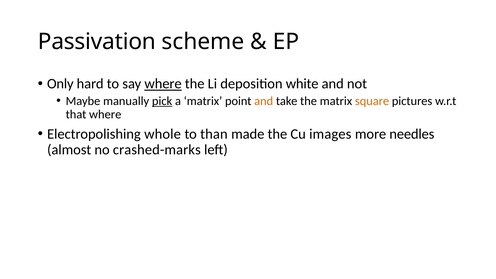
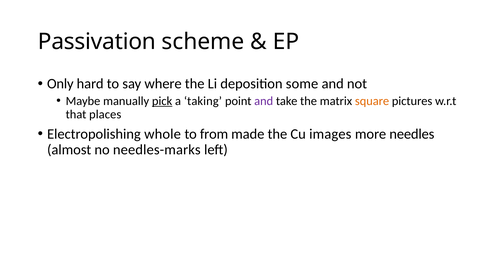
where underline: present -> none (163, 84)
white: white -> some (302, 84)
a matrix: matrix -> taking (203, 101)
and colour: orange -> purple (264, 101)
that where: where -> places (105, 114)
than: than -> from (214, 134)
crashed-marks: crashed-marks -> needles-marks (157, 150)
